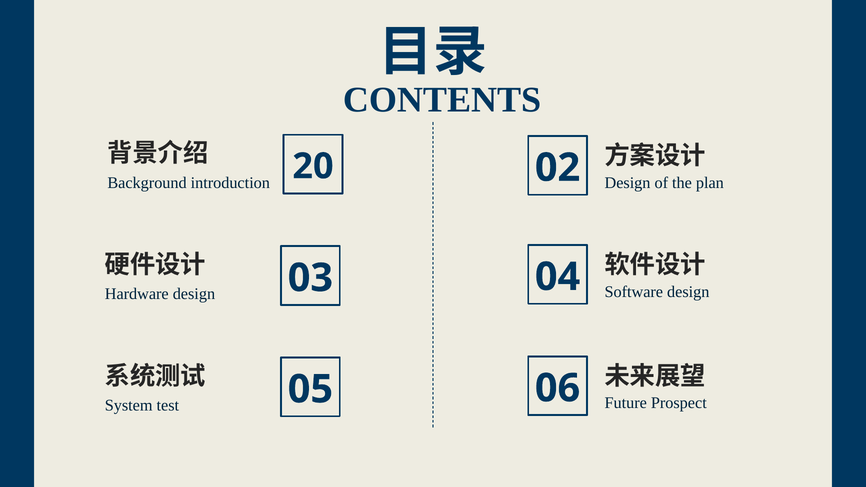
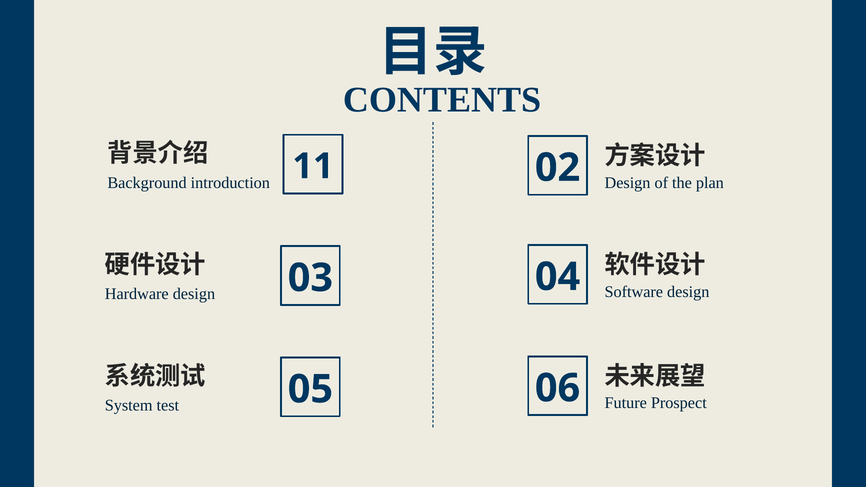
20: 20 -> 11 (313, 166)
